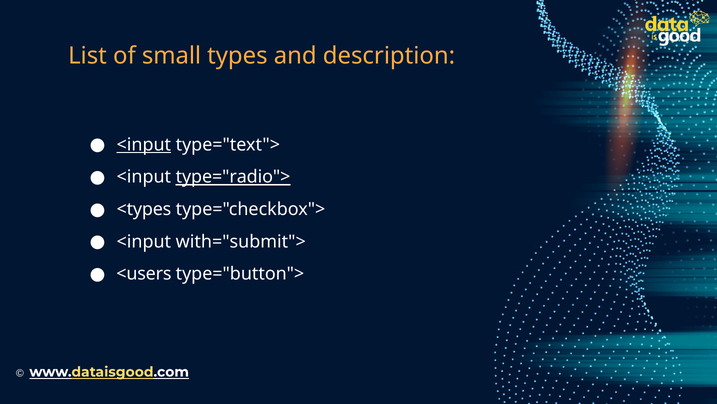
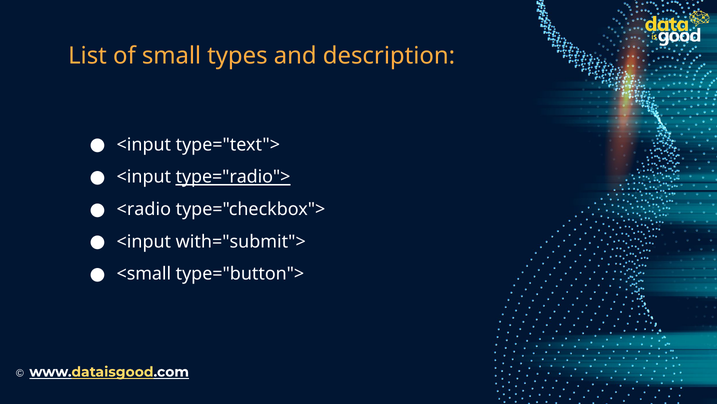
<input underline: present -> none (144, 144)
<types: <types -> <radio (144, 209)
<users: <users -> <small (144, 274)
